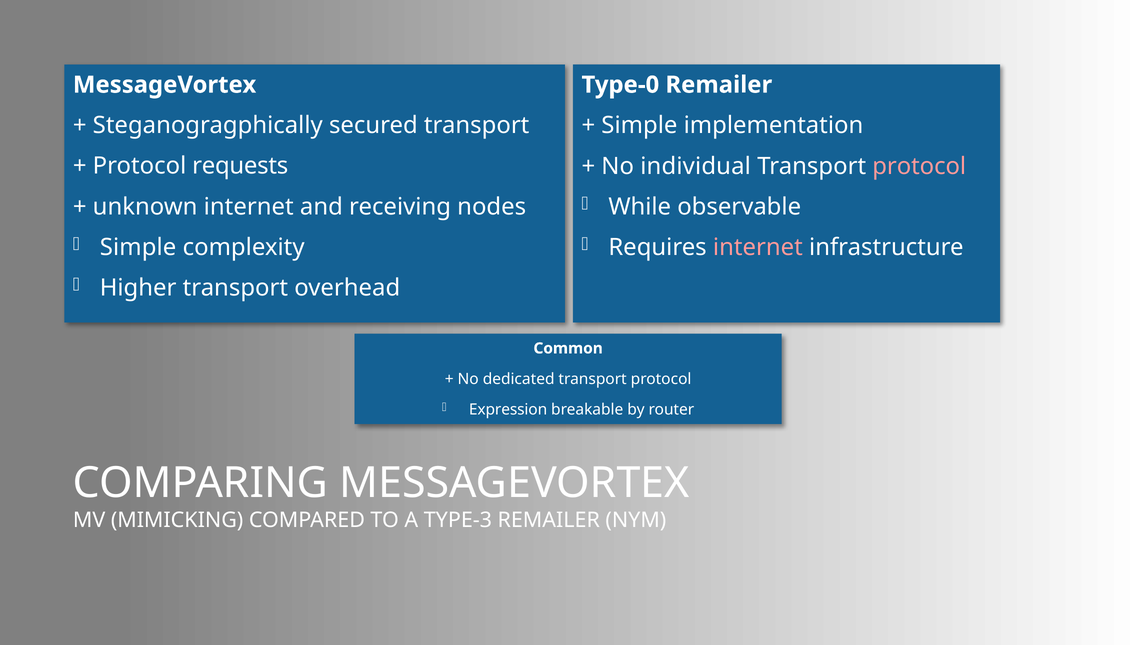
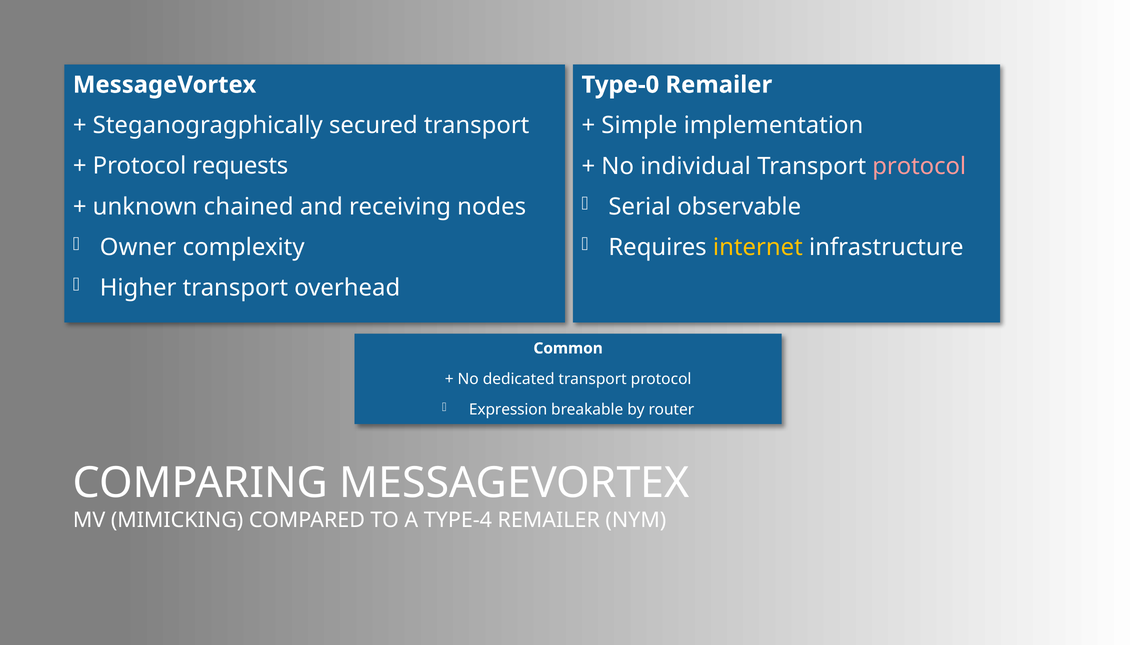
While: While -> Serial (640, 207)
unknown internet: internet -> chained (249, 207)
Simple: Simple -> Owner (138, 247)
internet colour: pink -> yellow (758, 247)
TYPE-3: TYPE-3 -> TYPE-4 (458, 520)
